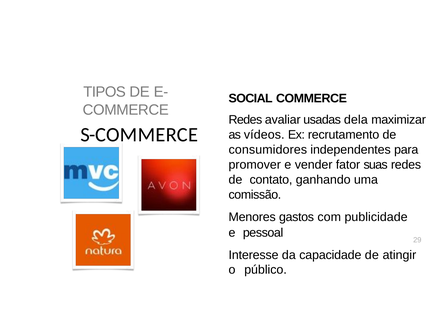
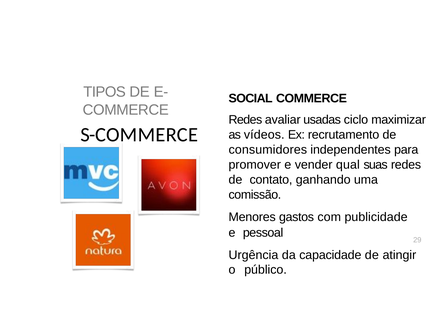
dela: dela -> ciclo (356, 119)
fator: fator -> qual (348, 165)
Interesse: Interesse -> Urgência (253, 255)
